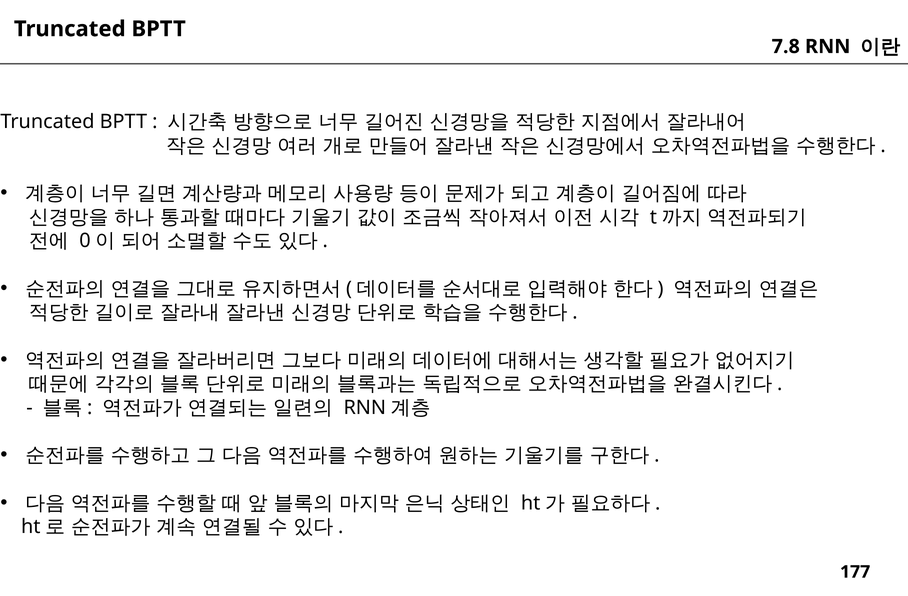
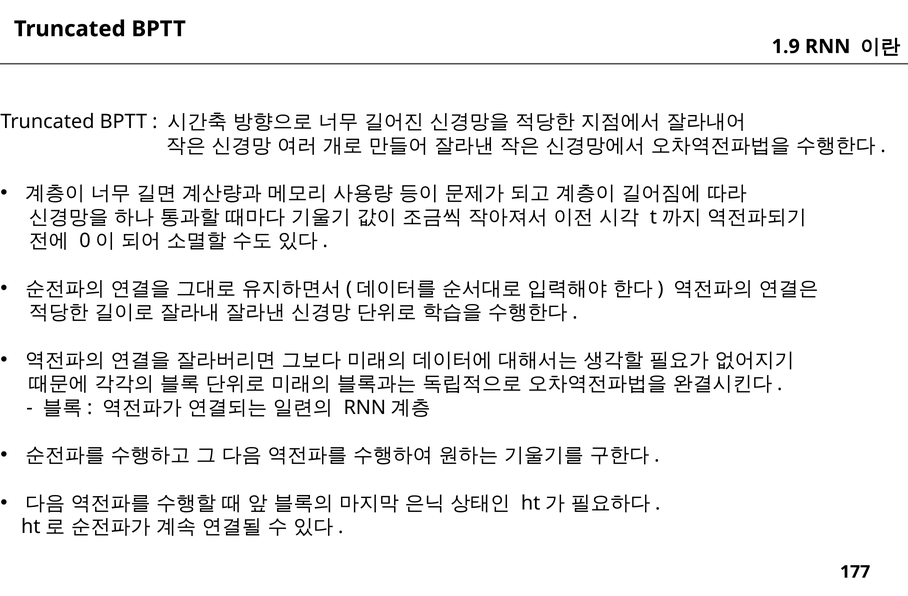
7.8: 7.8 -> 1.9 (786, 47)
